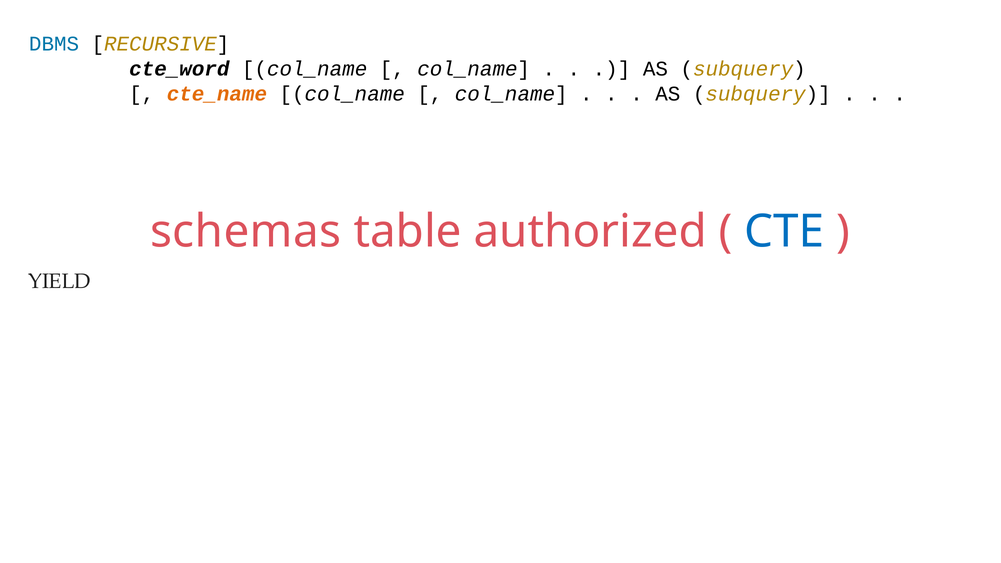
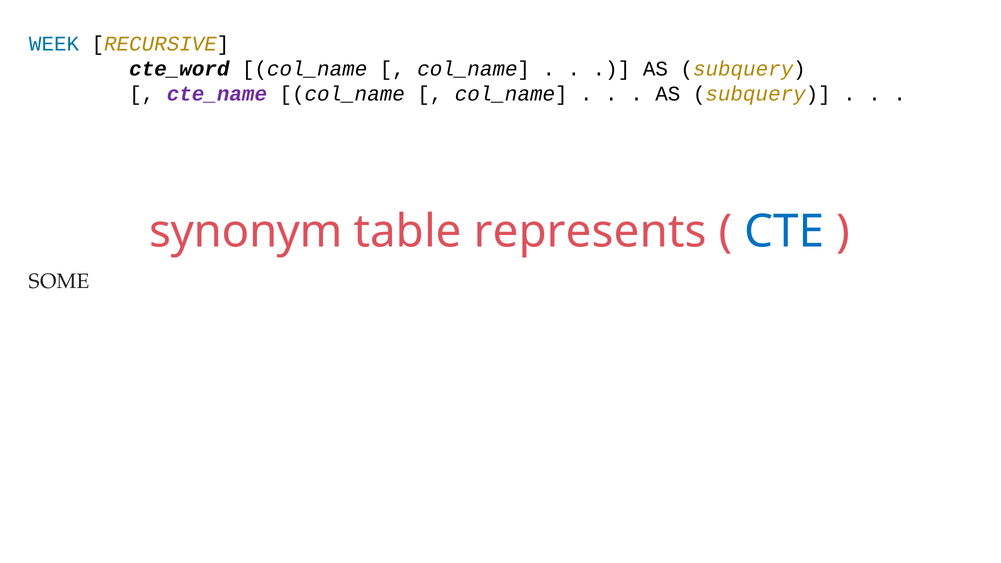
DBMS: DBMS -> WEEK (54, 44)
cte_name colour: orange -> purple (217, 94)
schemas: schemas -> synonym (246, 232)
authorized: authorized -> represents (590, 232)
YIELD: YIELD -> SOME (59, 281)
